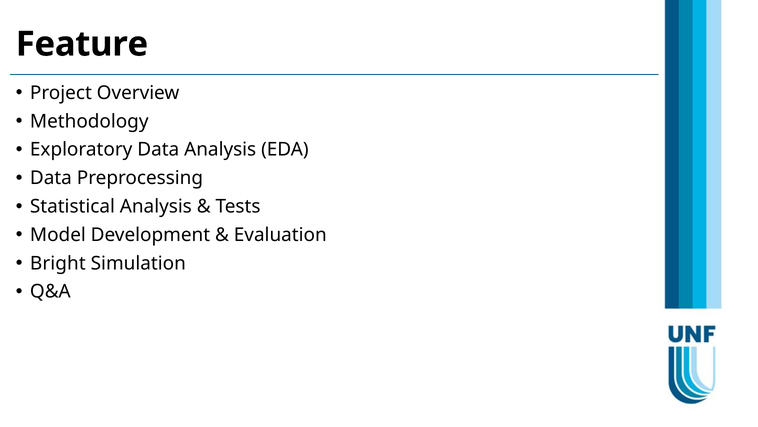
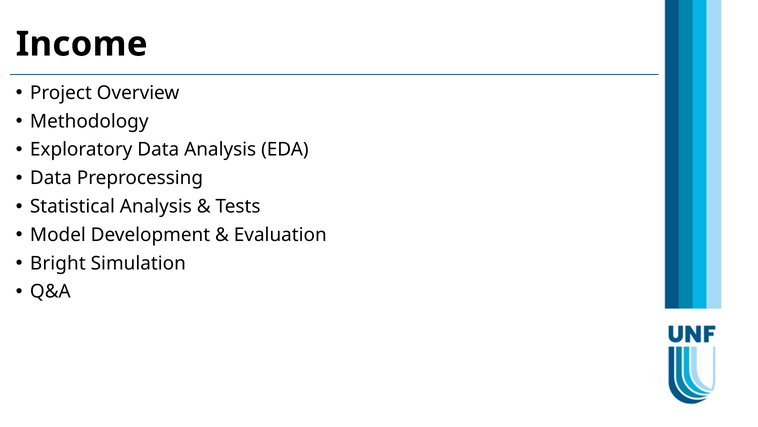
Feature: Feature -> Income (82, 44)
